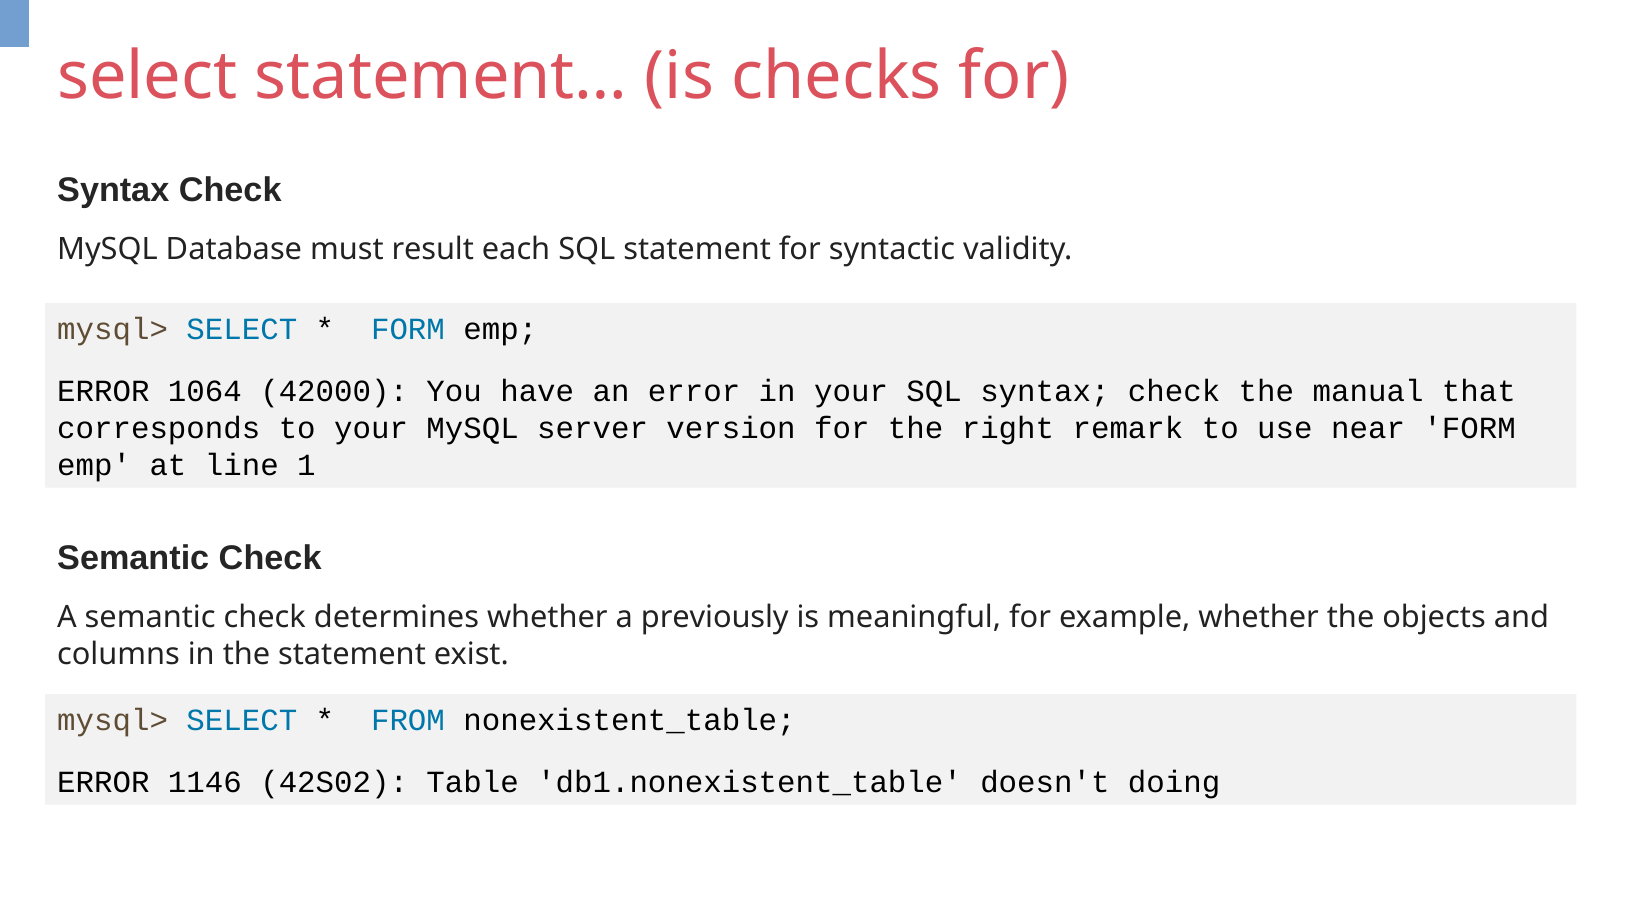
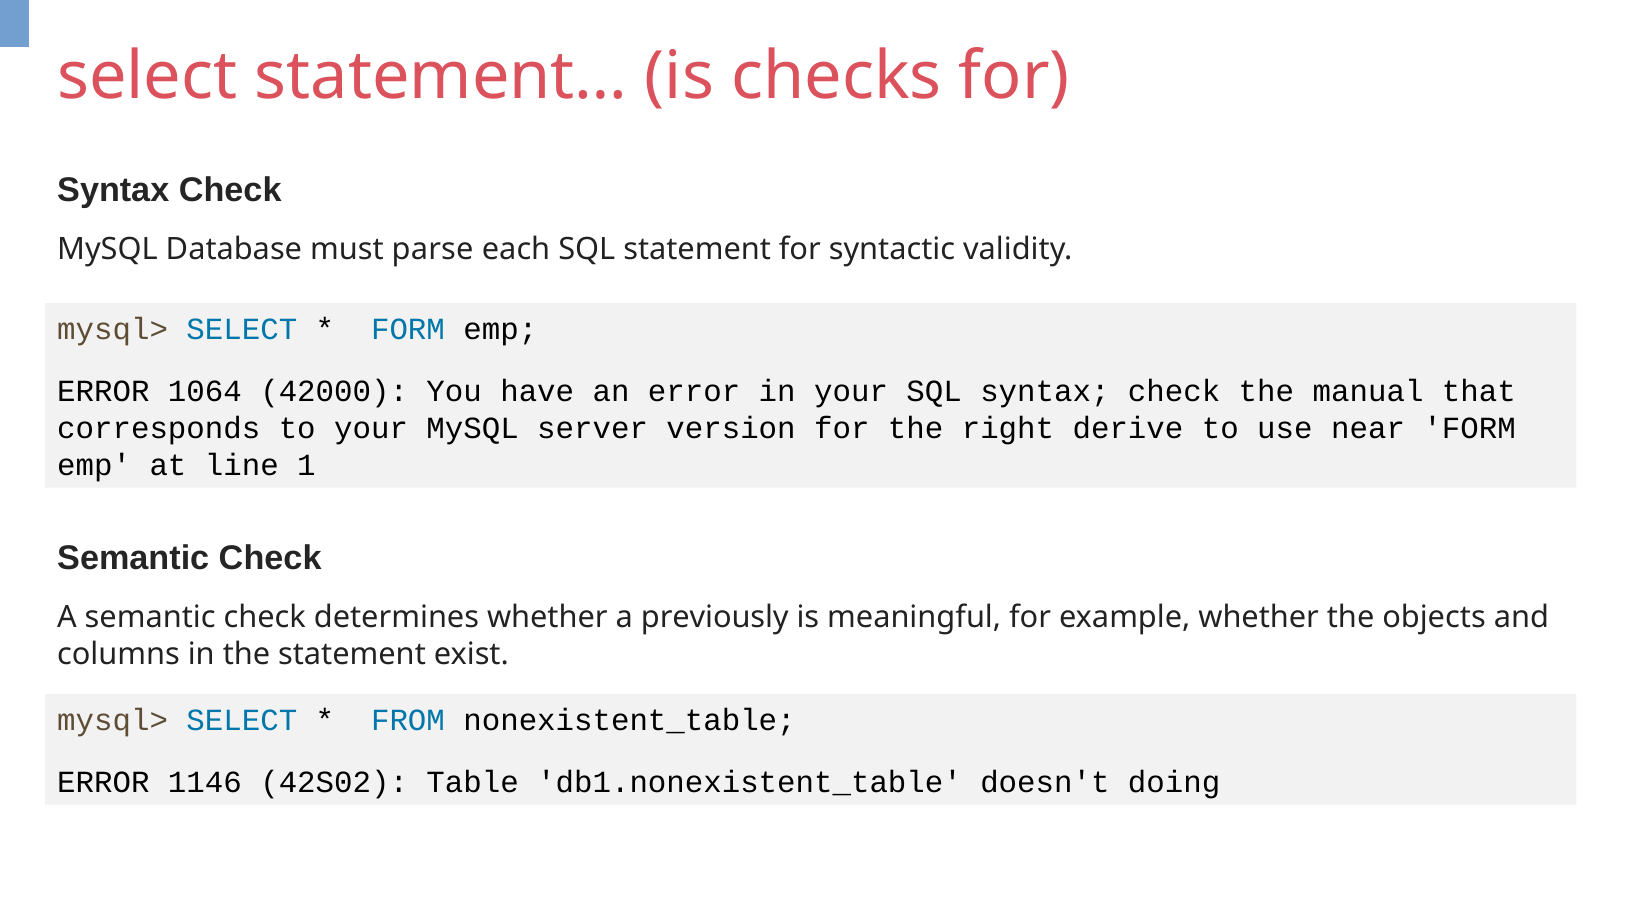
result: result -> parse (433, 249)
remark: remark -> derive (1128, 428)
